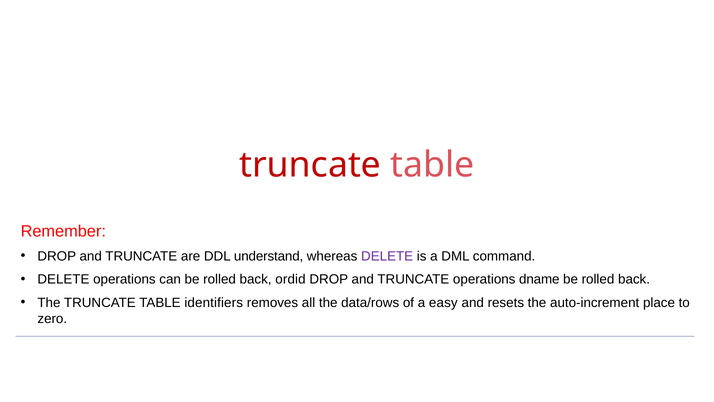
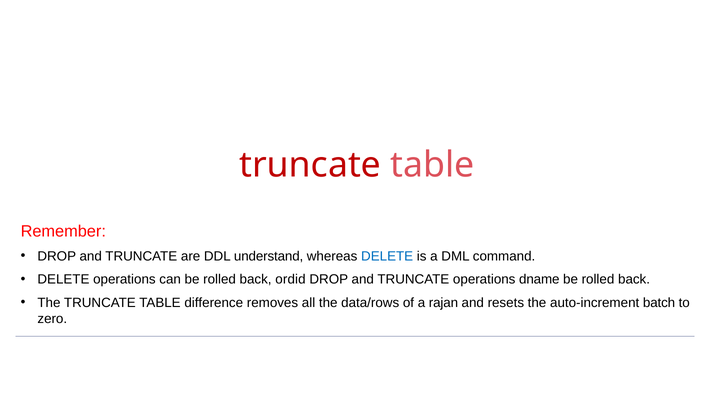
DELETE colour: purple -> blue (387, 256)
identifiers: identifiers -> difference (214, 302)
easy: easy -> rajan (443, 302)
place: place -> batch (659, 302)
